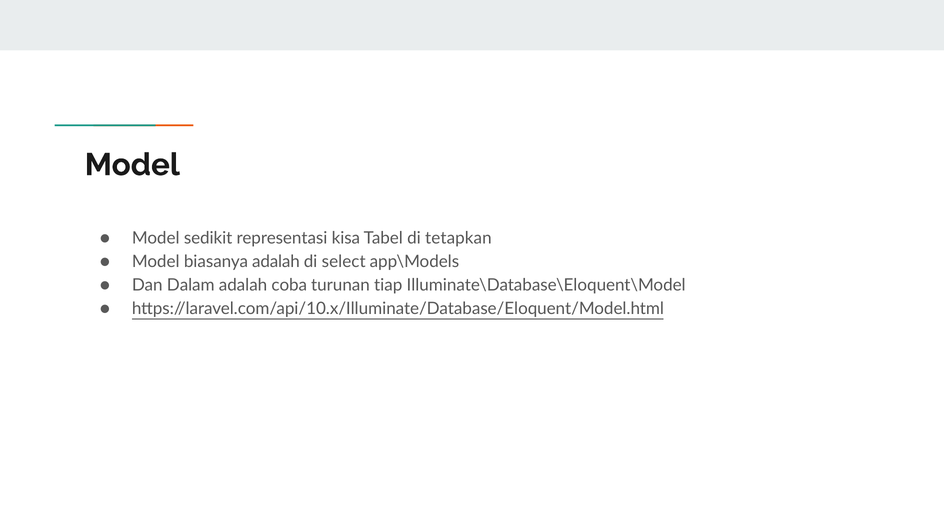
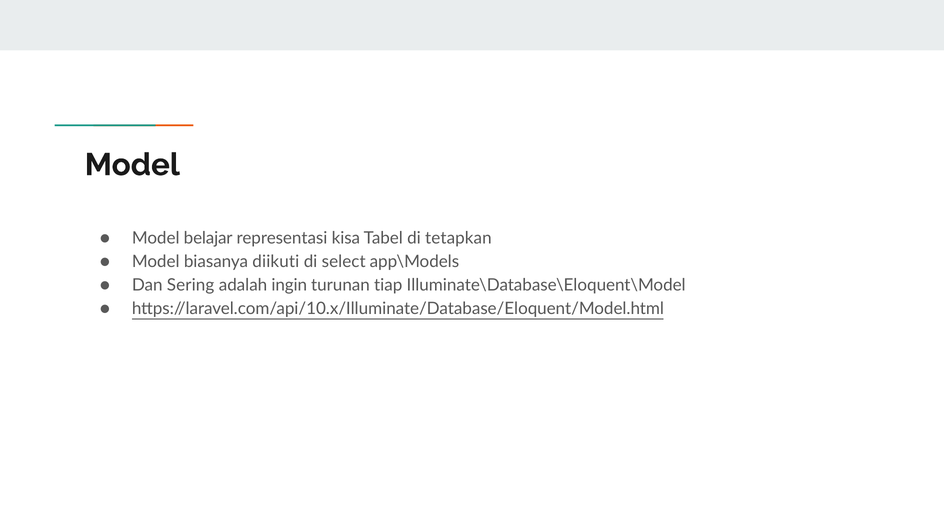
sedikit: sedikit -> belajar (208, 238)
biasanya adalah: adalah -> diikuti (276, 262)
Dalam: Dalam -> Sering (191, 285)
coba: coba -> ingin (289, 285)
